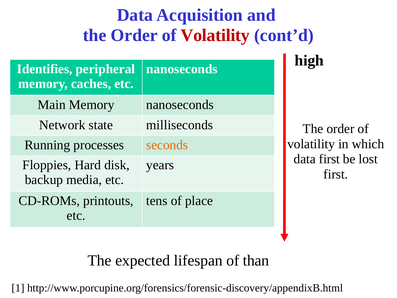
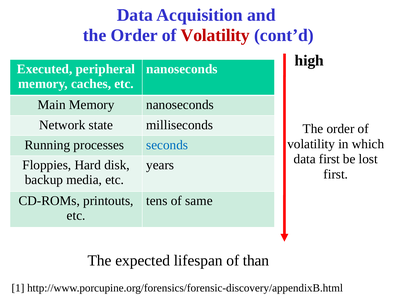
Identifies: Identifies -> Executed (45, 69)
seconds colour: orange -> blue (167, 145)
place: place -> same (199, 201)
